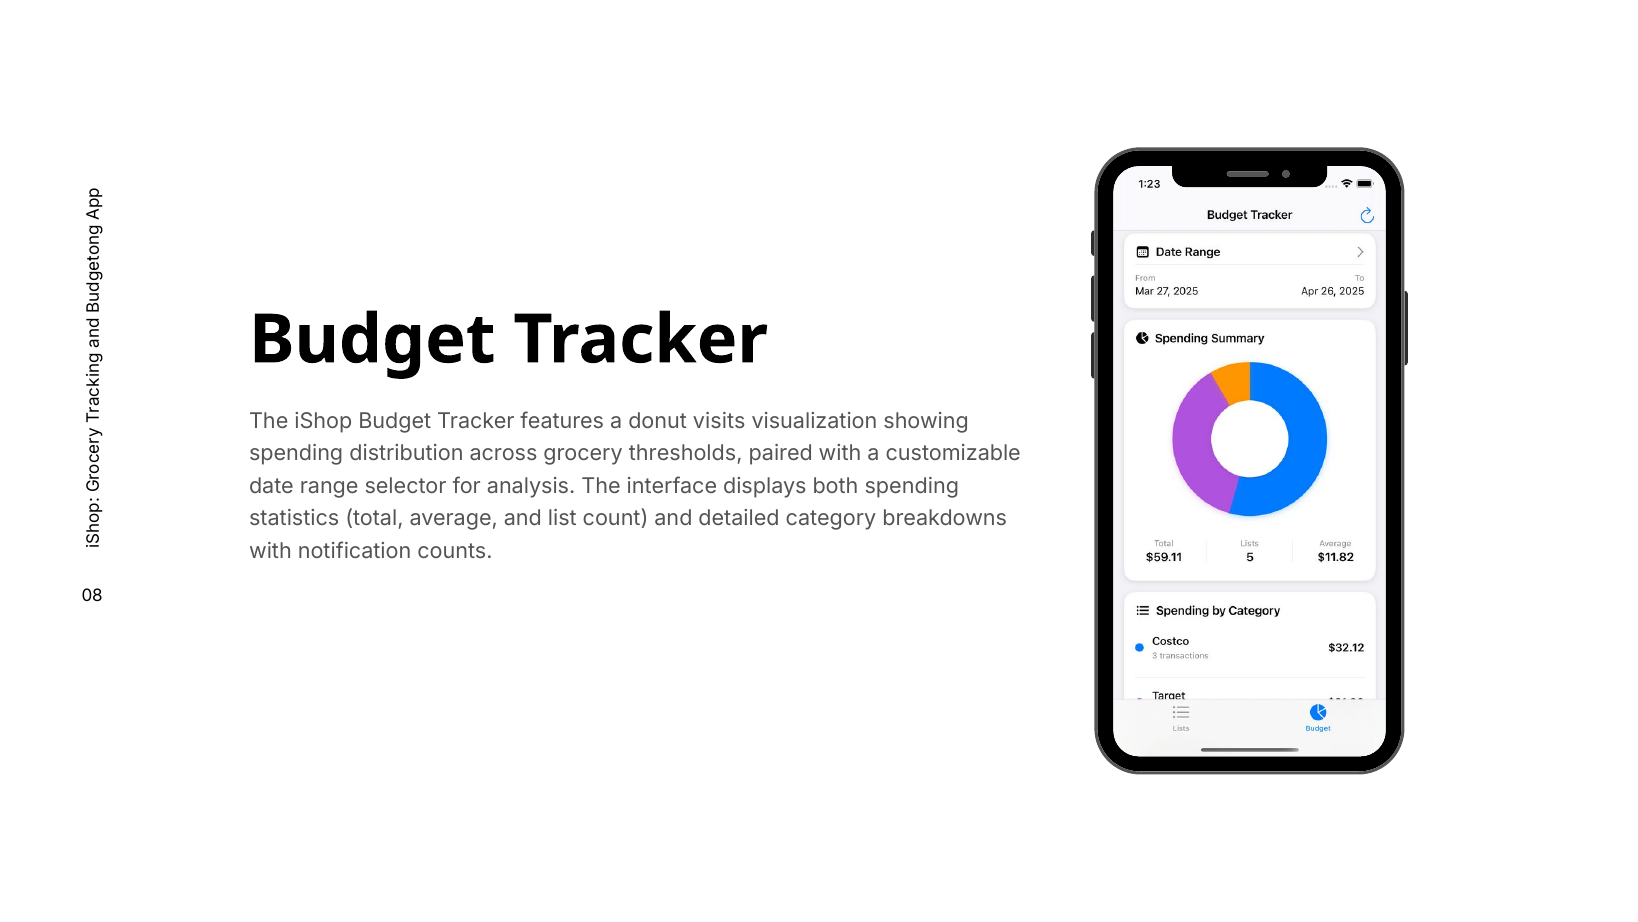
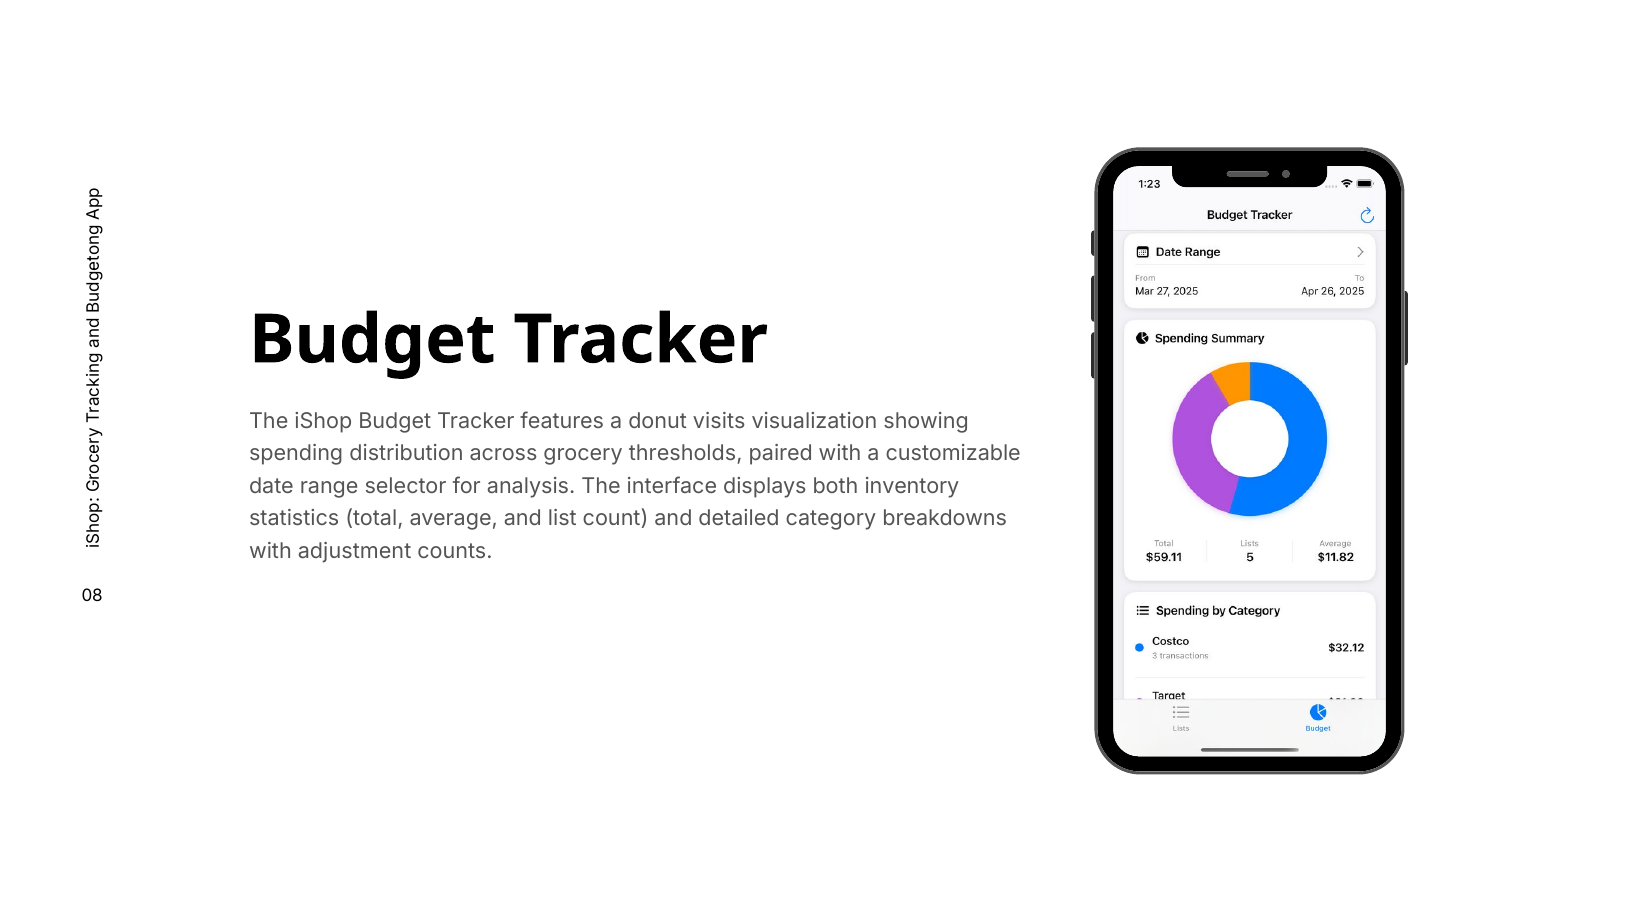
both spending: spending -> inventory (912, 486)
notification: notification -> adjustment (355, 551)
